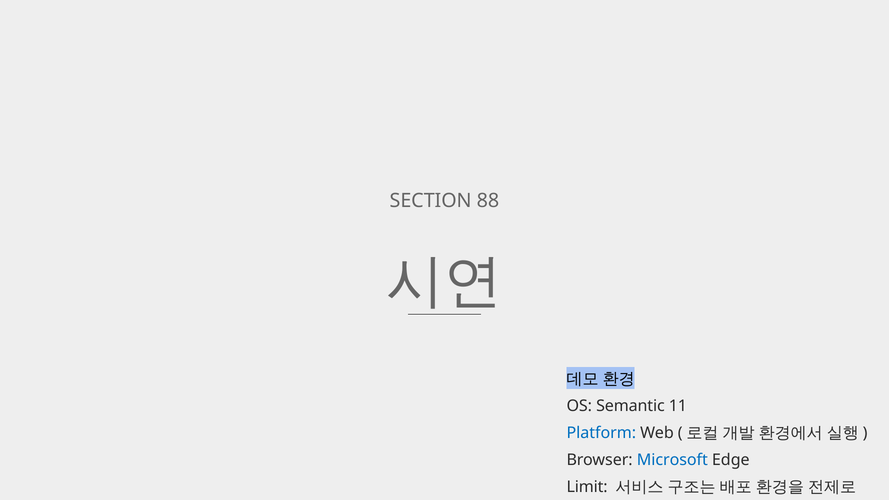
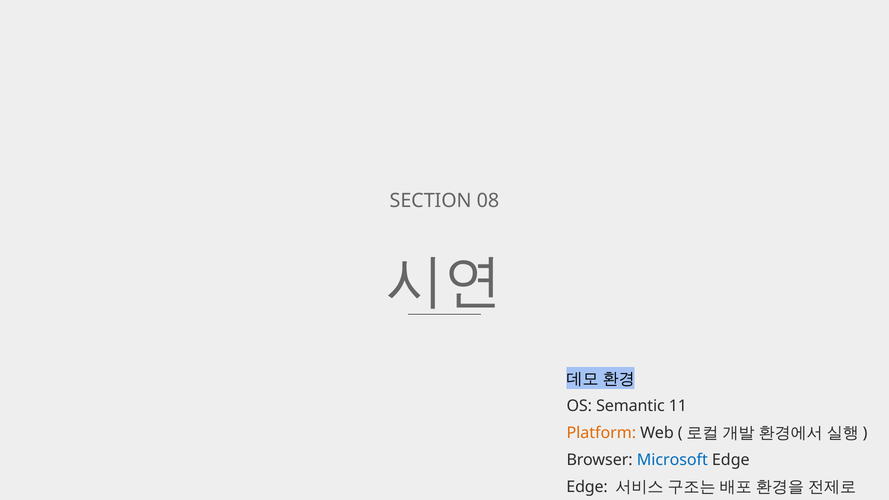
88: 88 -> 08 (488, 201)
Platform colour: blue -> orange (601, 433)
Limit: Limit -> Edge (587, 487)
